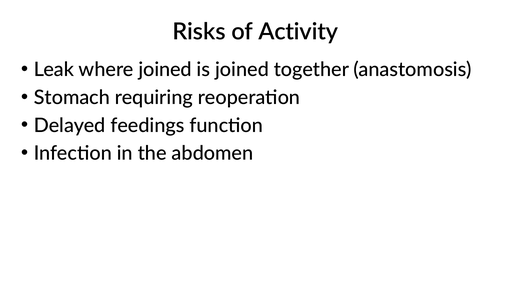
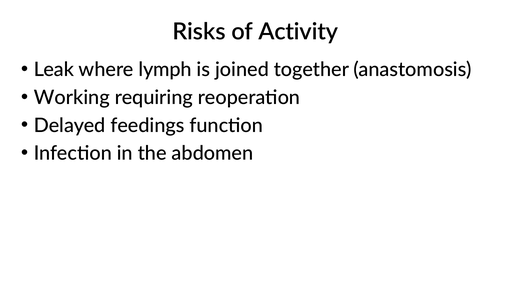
where joined: joined -> lymph (165, 70)
Stomach: Stomach -> Working (72, 98)
